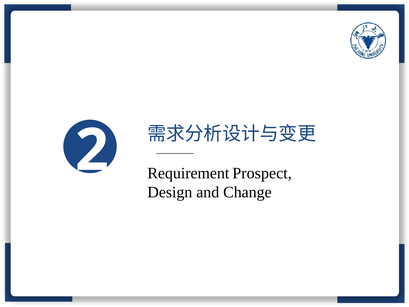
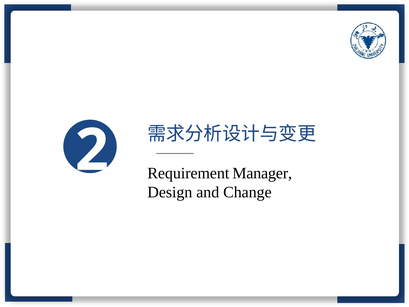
Prospect: Prospect -> Manager (262, 173)
